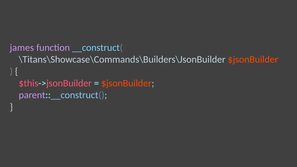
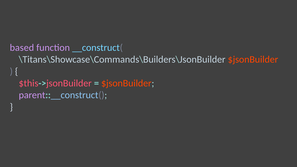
james: james -> based (22, 48)
